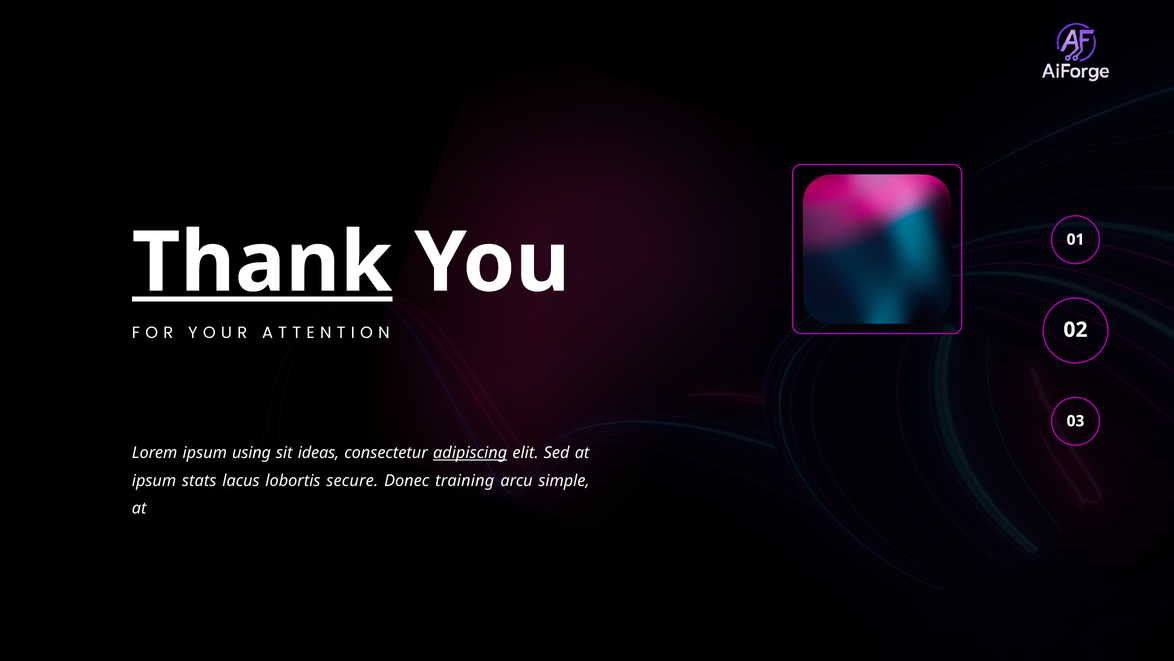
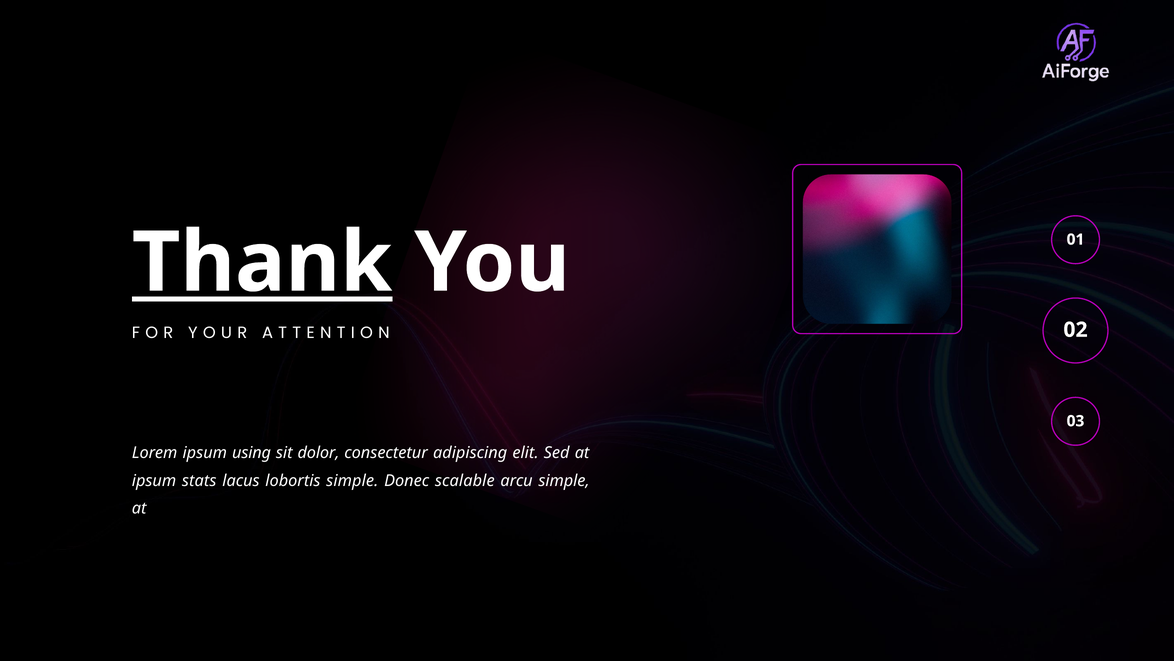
ideas: ideas -> dolor (319, 453)
adipiscing underline: present -> none (470, 453)
lobortis secure: secure -> simple (352, 480)
training: training -> scalable (465, 480)
